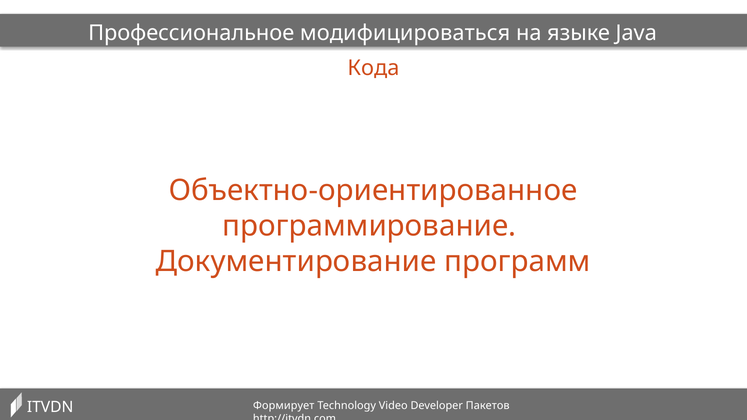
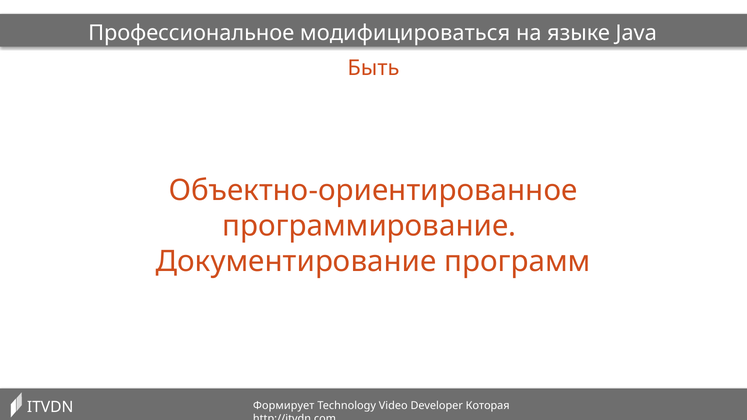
Кода: Кода -> Быть (373, 68)
Пакетов: Пакетов -> Которая (488, 406)
